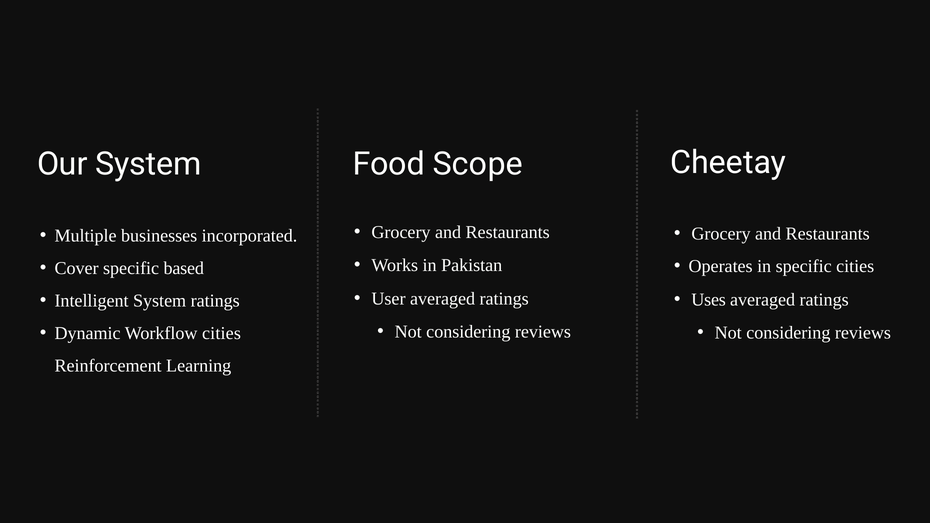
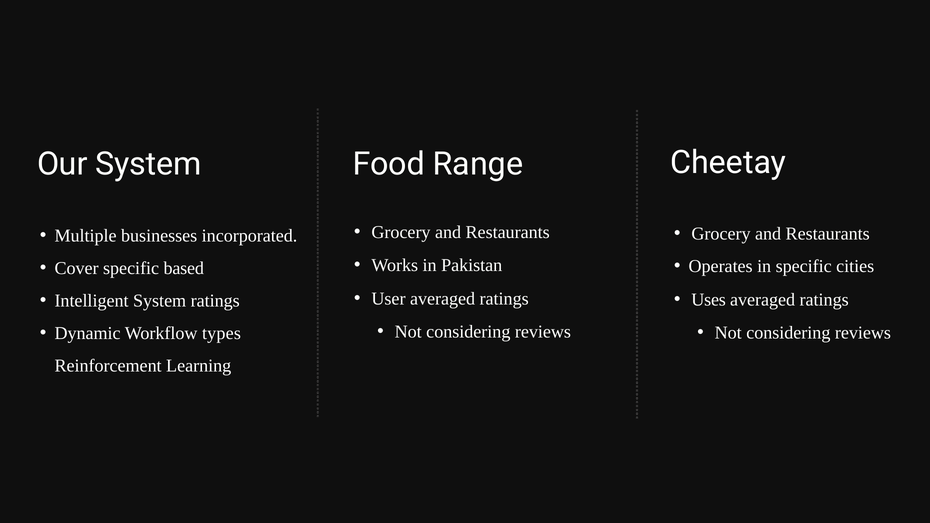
Scope: Scope -> Range (478, 164)
Workflow cities: cities -> types (221, 333)
